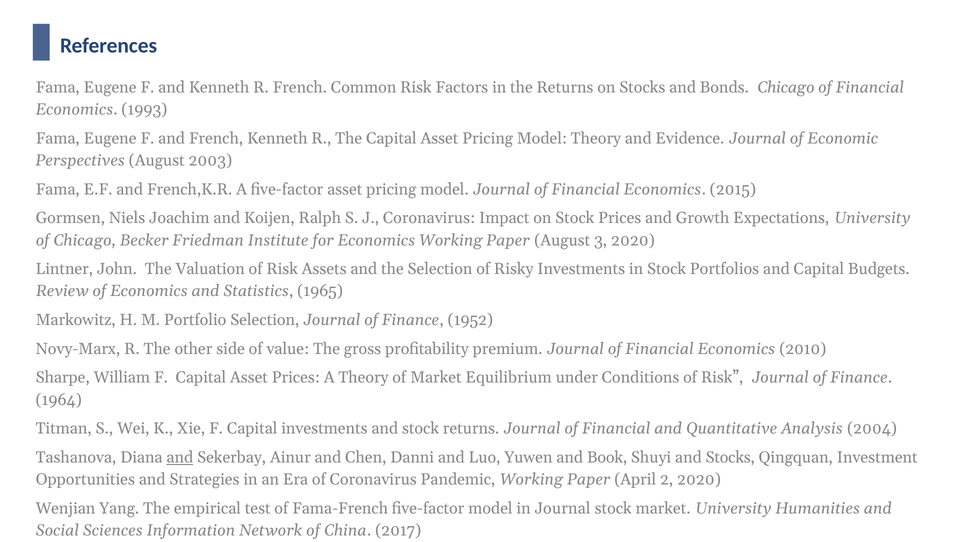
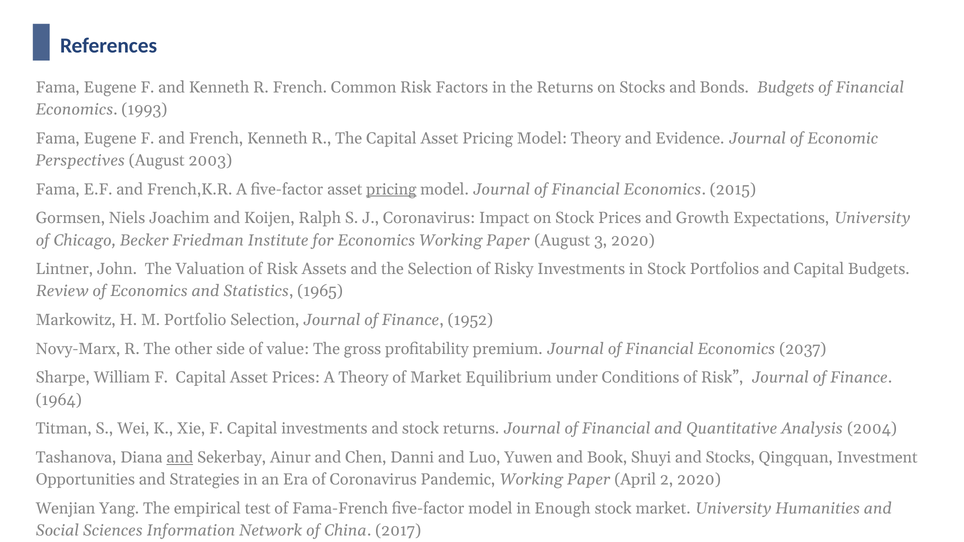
Bonds Chicago: Chicago -> Budgets (786, 87)
pricing underline: none -> present (391, 189)
2010: 2010 -> 2037 (803, 349)
in Journal: Journal -> Enough (563, 509)
